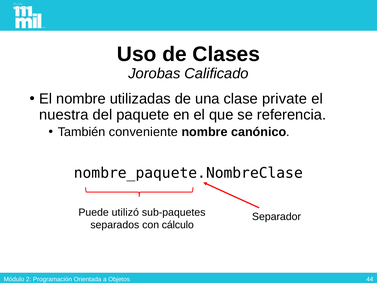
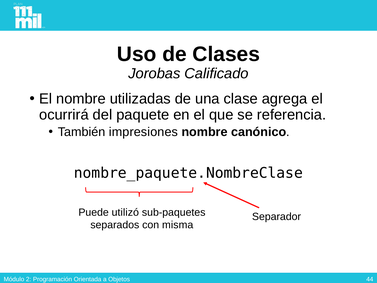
private: private -> agrega (285, 99)
nuestra: nuestra -> ocurrirá (64, 115)
conveniente: conveniente -> impresiones (143, 132)
cálculo: cálculo -> misma (178, 225)
